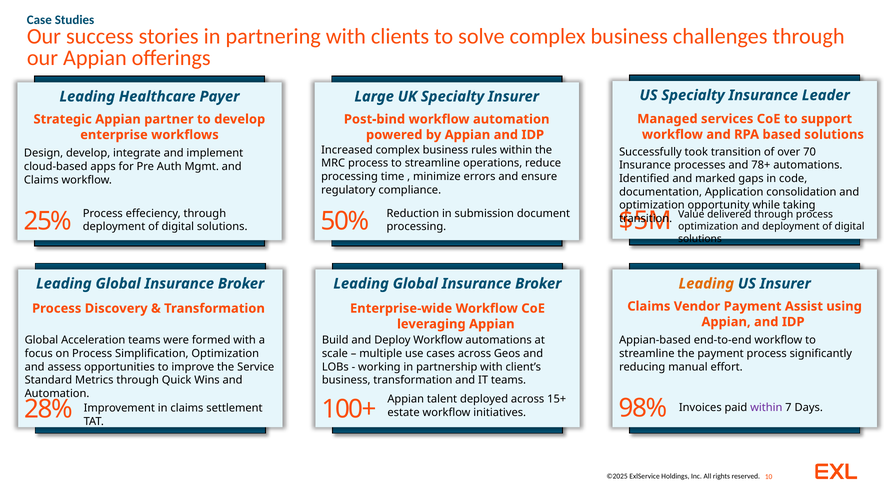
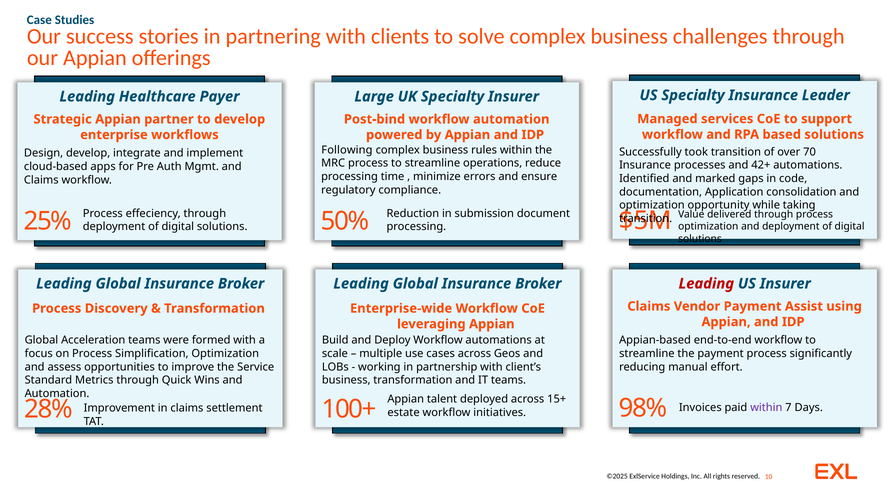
Increased: Increased -> Following (347, 150)
78+: 78+ -> 42+ (761, 165)
Leading colour: orange -> red (706, 283)
